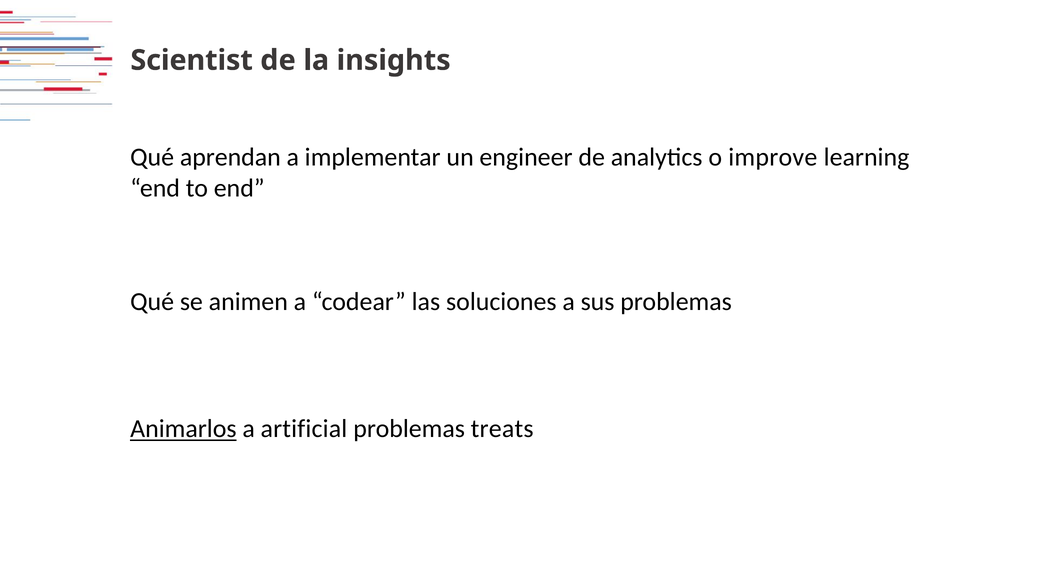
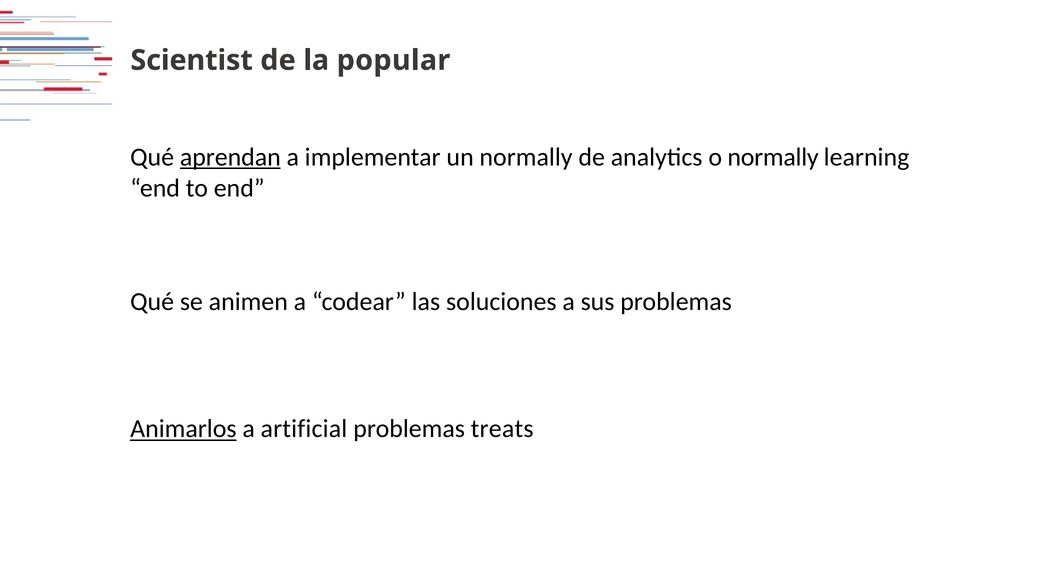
insights: insights -> popular (393, 60)
aprendan underline: none -> present (230, 157)
un engineer: engineer -> normally (526, 157)
o improve: improve -> normally (773, 157)
